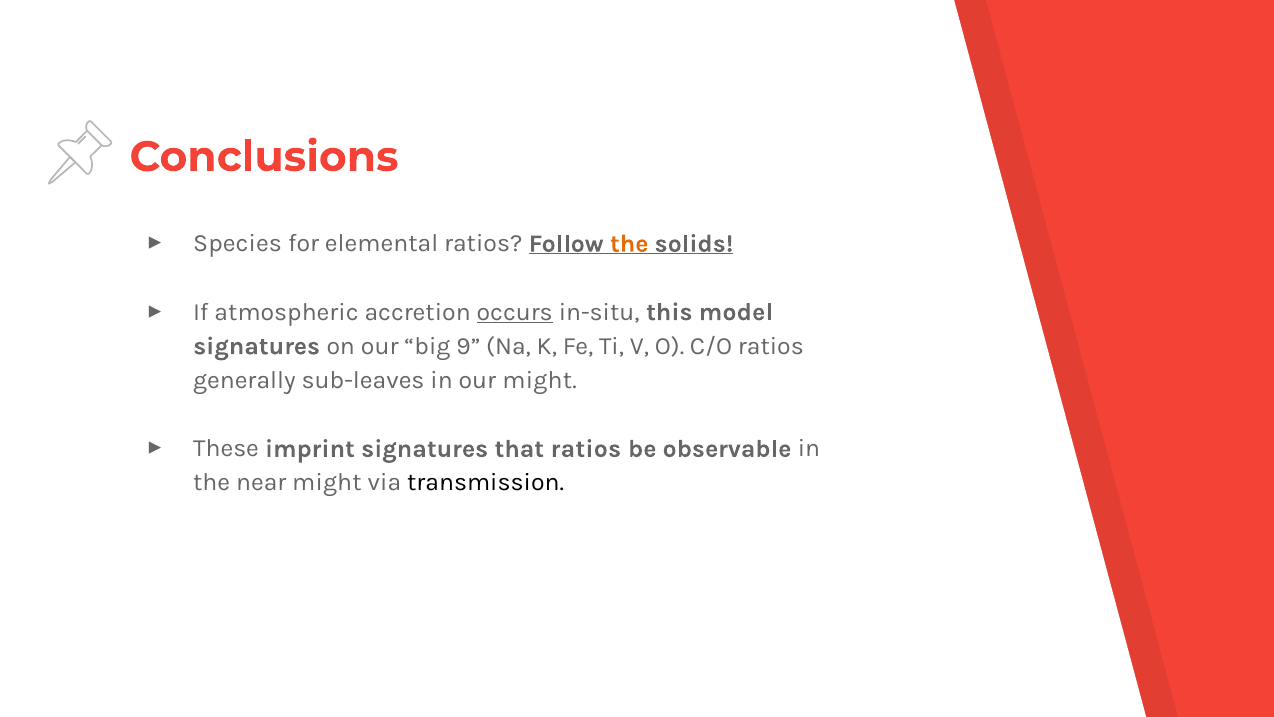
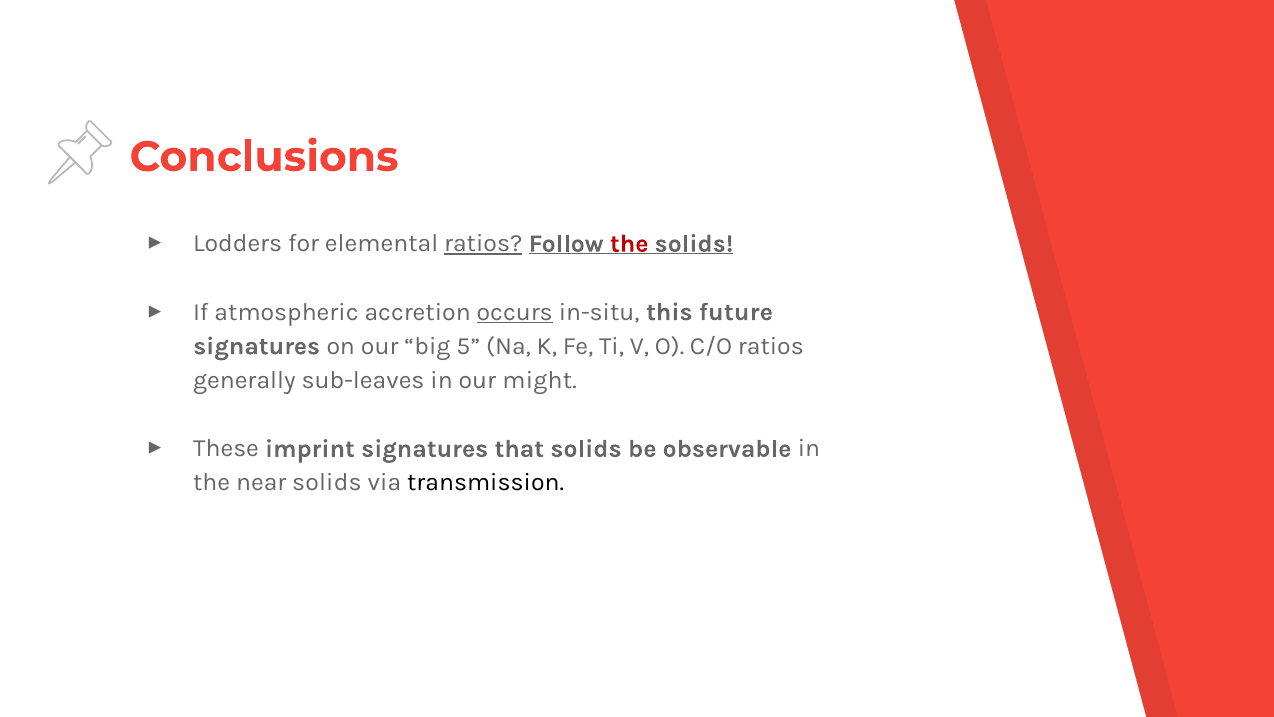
Species: Species -> Lodders (238, 243)
ratios underline: none -> present (483, 243)
the colour: orange -> red (629, 243)
model: model -> future (736, 312)
9: 9 -> 5 (468, 346)
that ratios: ratios -> solids (586, 448)
near might: might -> solids (327, 483)
